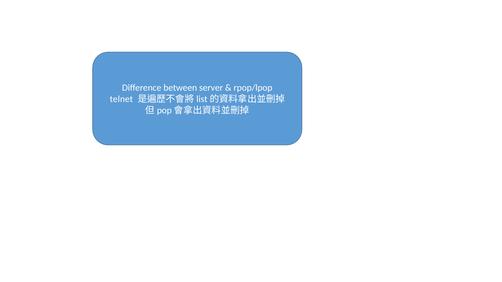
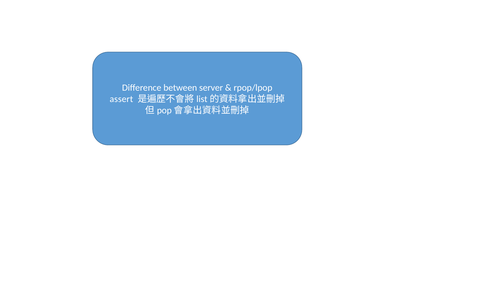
telnet: telnet -> assert (121, 99)
